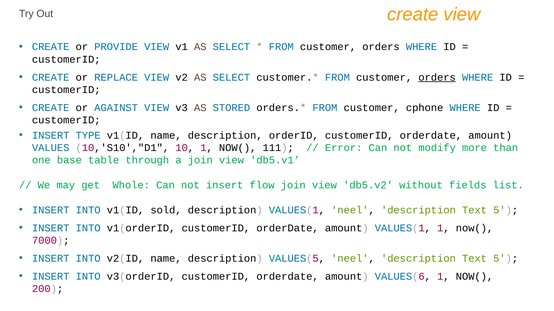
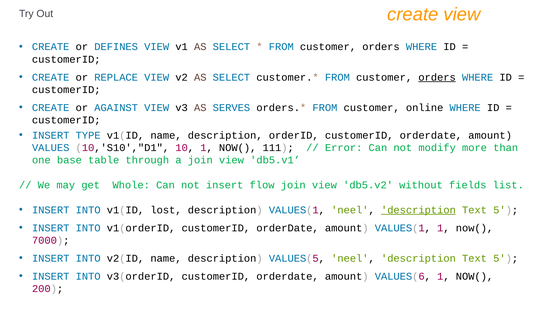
PROVIDE: PROVIDE -> DEFINES (116, 47)
STORED: STORED -> SERVES (231, 108)
cphone: cphone -> online (425, 108)
sold: sold -> lost (166, 210)
description underline: none -> present (418, 210)
